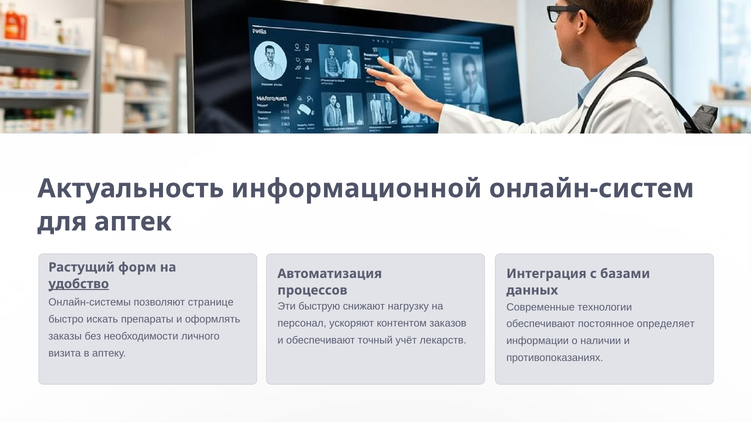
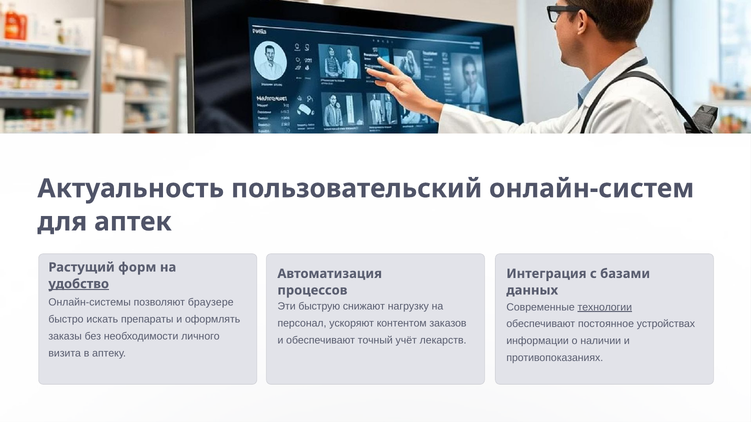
информационной: информационной -> пользовательский (357, 189)
странице: странице -> браузере (211, 303)
технологии underline: none -> present (605, 307)
определяет: определяет -> устройствах (666, 324)
